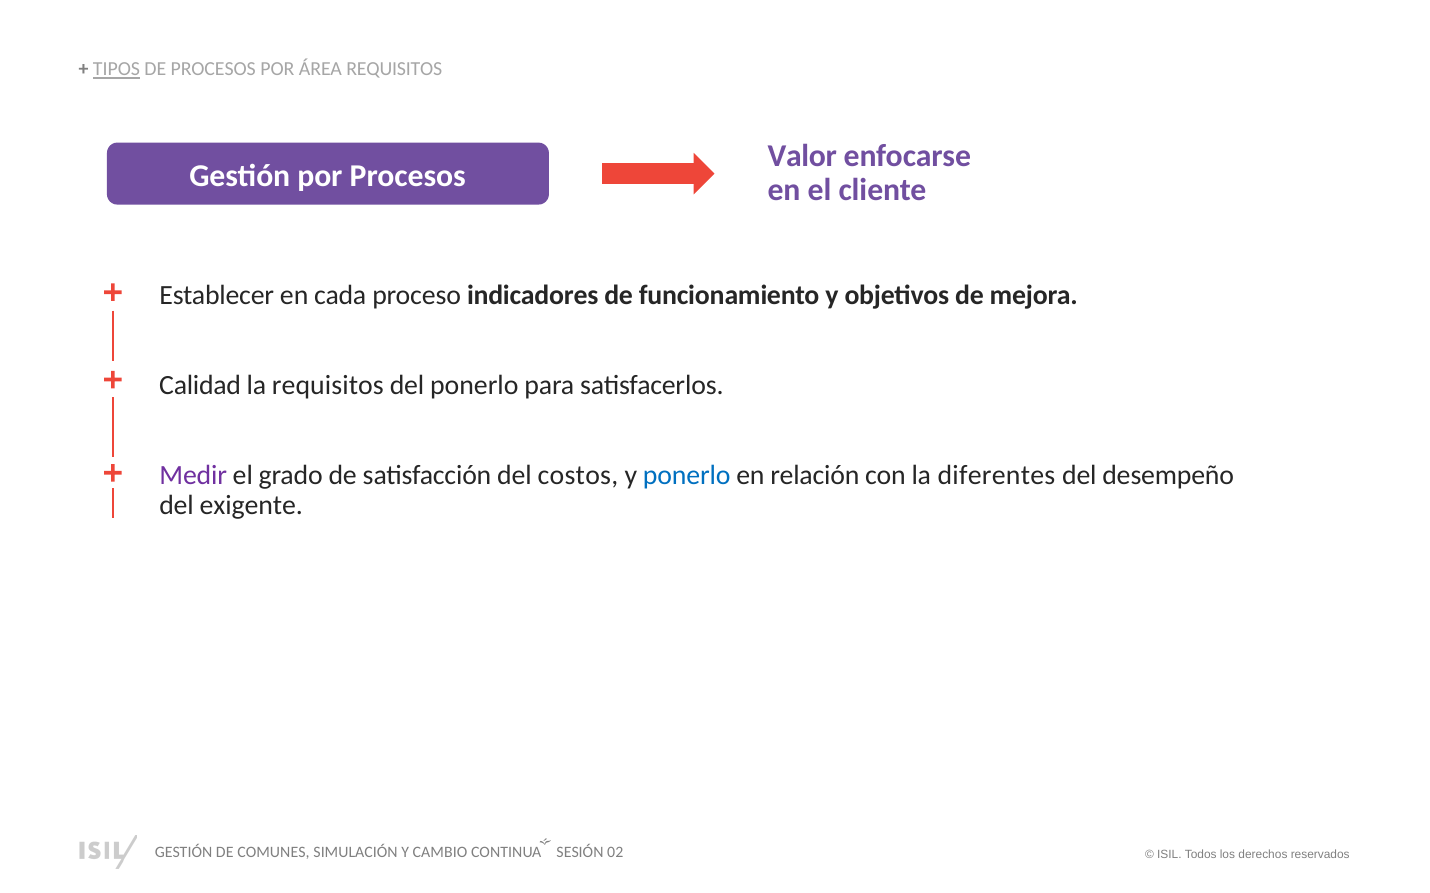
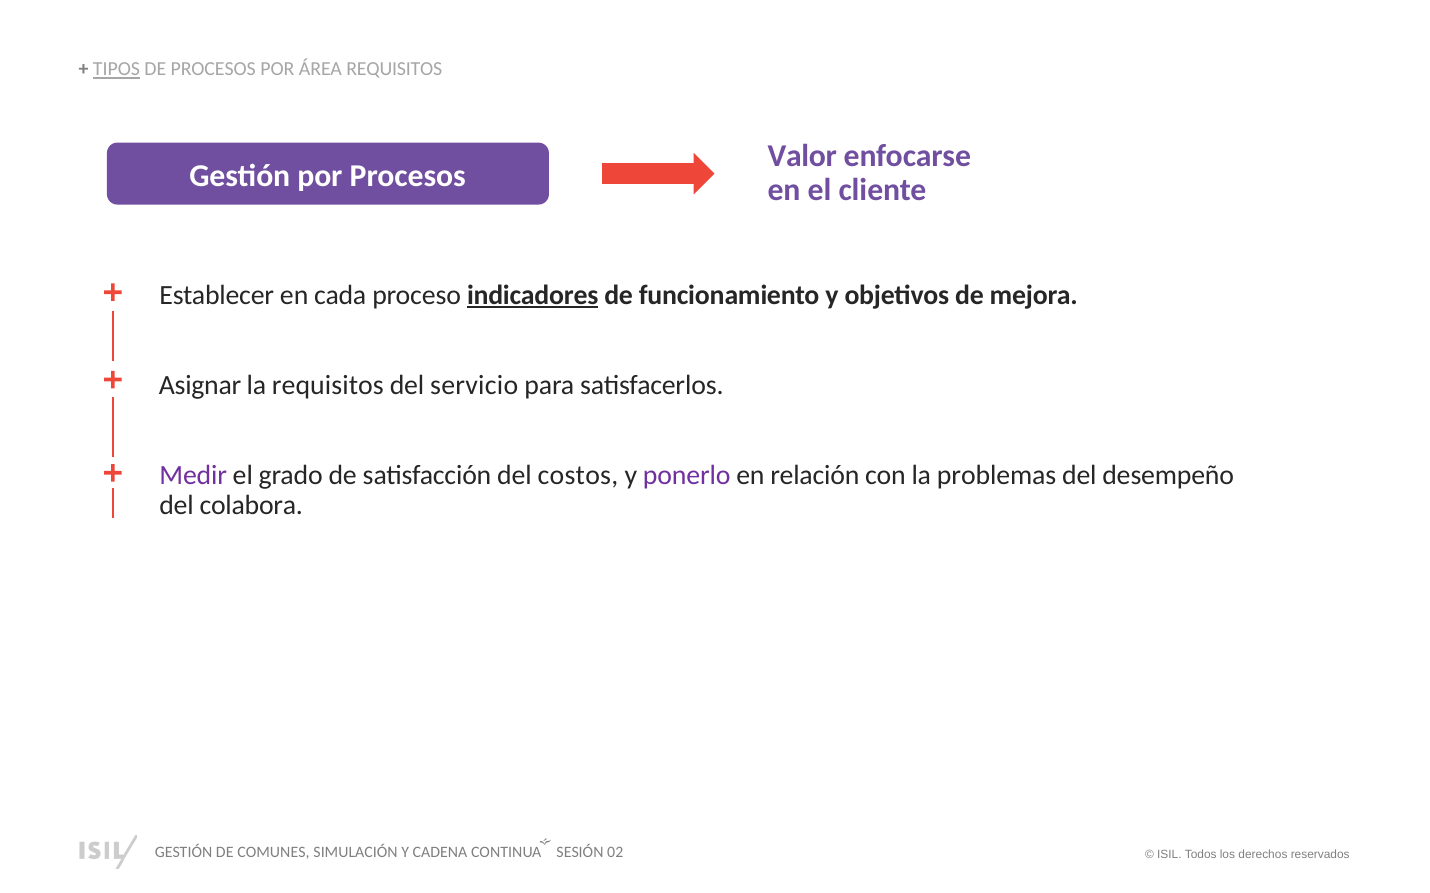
indicadores underline: none -> present (533, 295)
Calidad: Calidad -> Asignar (200, 385)
del ponerlo: ponerlo -> servicio (474, 385)
ponerlo colour: blue -> purple (687, 476)
diferentes: diferentes -> problemas (997, 476)
exigente: exigente -> colabora (251, 506)
CAMBIO: CAMBIO -> CADENA (440, 853)
